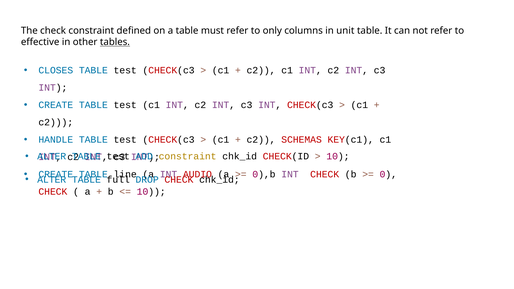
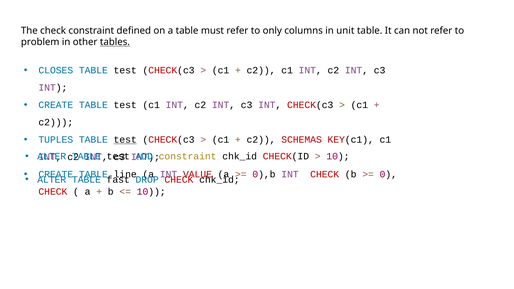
effective: effective -> problem (40, 42)
HANDLE: HANDLE -> TUPLES (56, 140)
test underline: none -> present (125, 140)
AUDIO: AUDIO -> VALUE (197, 174)
full: full -> fast (118, 180)
